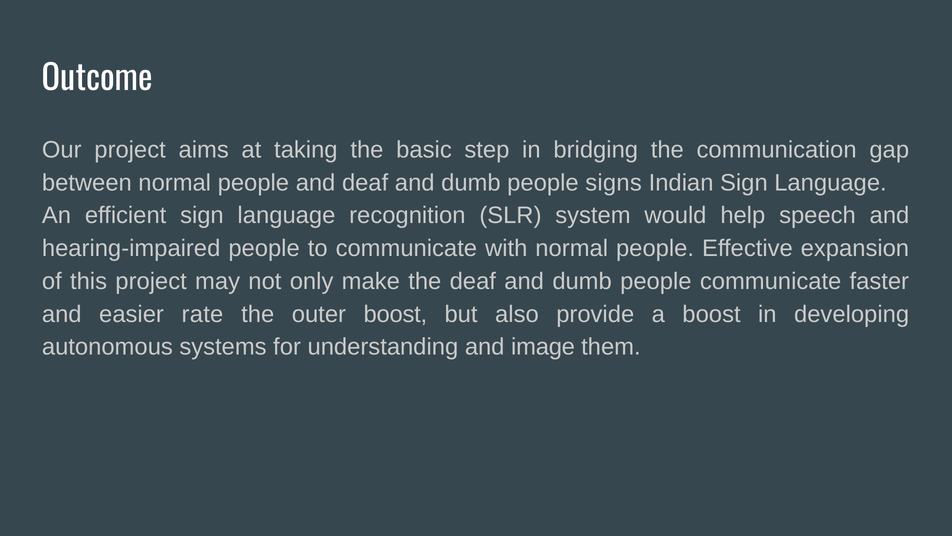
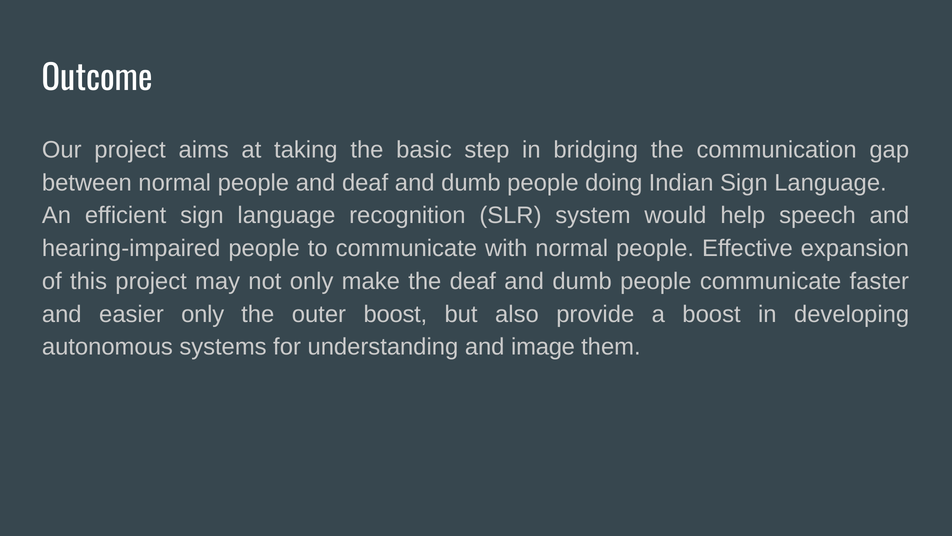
signs: signs -> doing (614, 183)
easier rate: rate -> only (203, 314)
